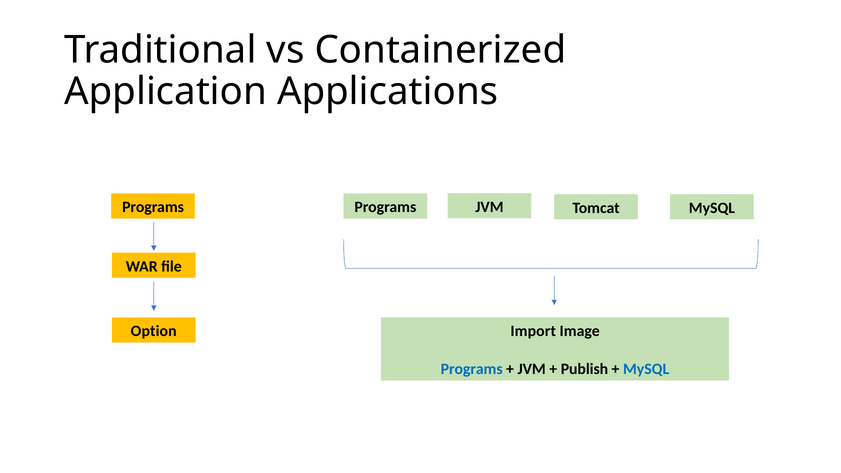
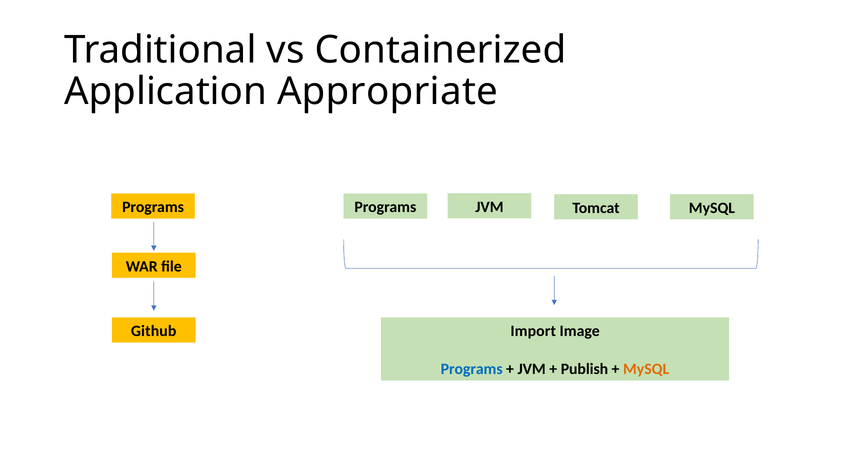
Applications: Applications -> Appropriate (387, 91)
Option: Option -> Github (154, 331)
MySQL colour: blue -> orange (646, 369)
